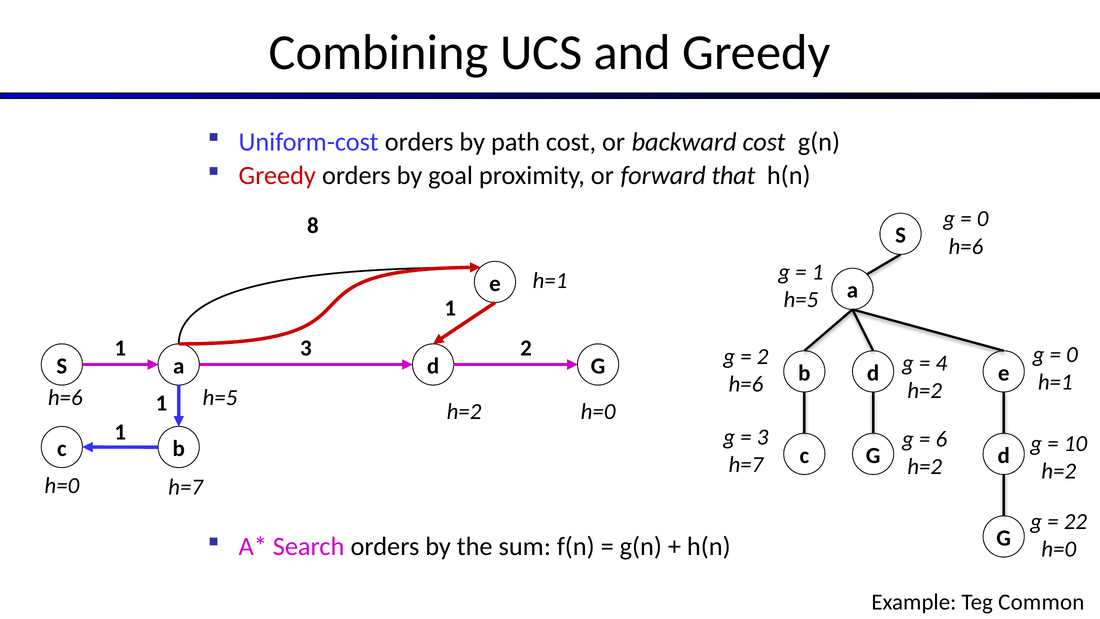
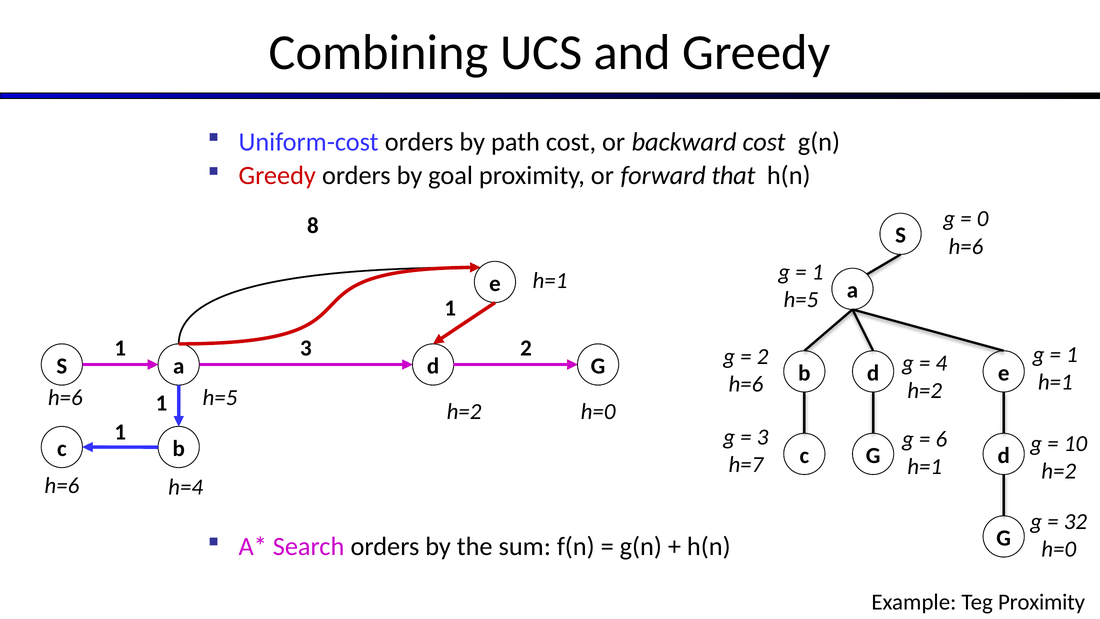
0: 0 -> 1 (1072, 354)
h=2: h=2 -> h=1 (925, 466)
h=0: h=0 -> h=6 (62, 486)
h=7: h=7 -> h=4 (186, 487)
22: 22 -> 32 (1075, 521)
Teg Common: Common -> Proximity (1042, 602)
